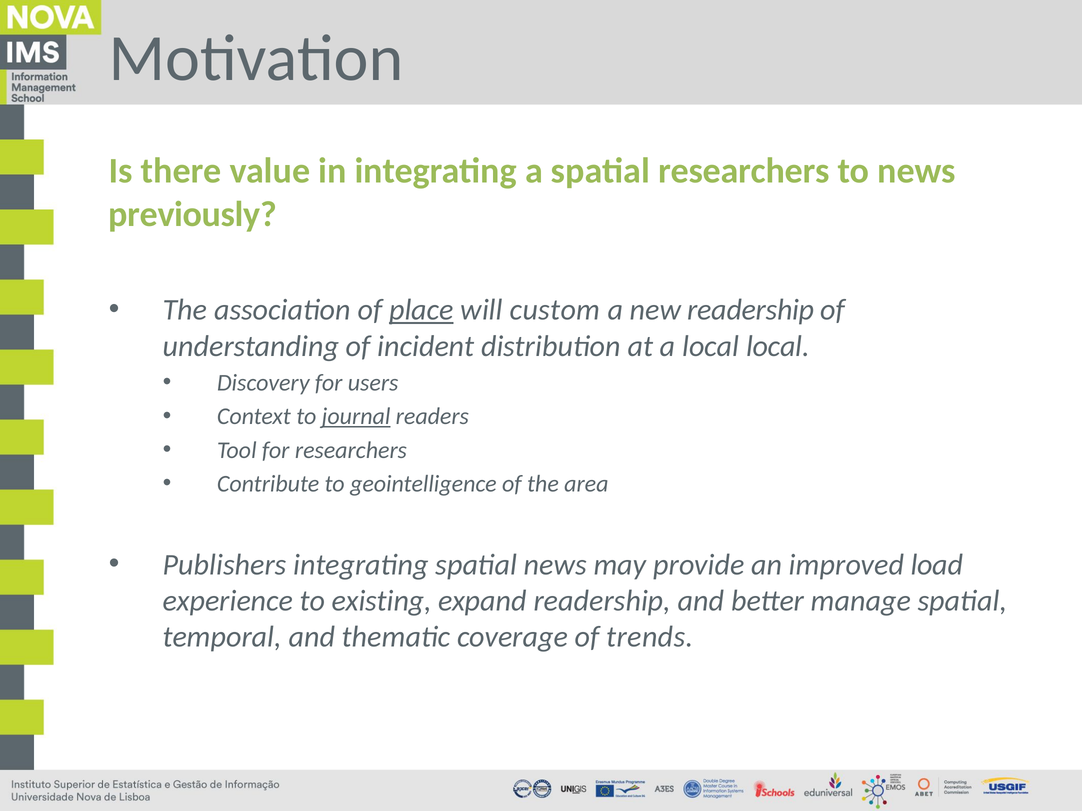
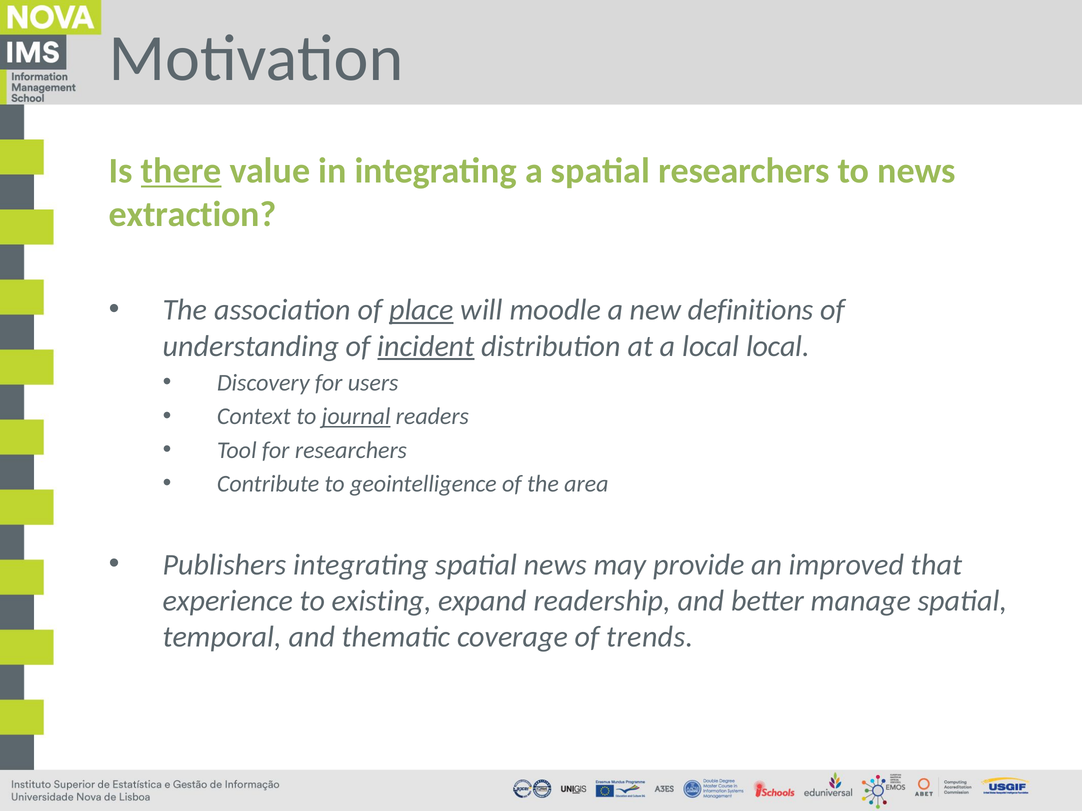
there underline: none -> present (181, 171)
previously: previously -> extraction (193, 214)
custom: custom -> moodle (555, 310)
new readership: readership -> definitions (751, 310)
incident underline: none -> present (426, 346)
load: load -> that (937, 565)
